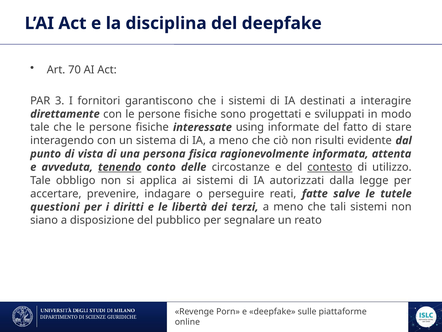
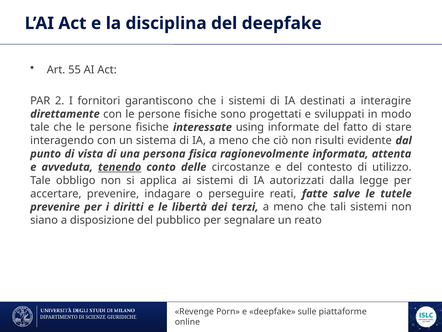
70: 70 -> 55 (75, 70)
3: 3 -> 2 (60, 101)
contesto underline: present -> none (330, 167)
questioni: questioni -> prevenire (55, 207)
